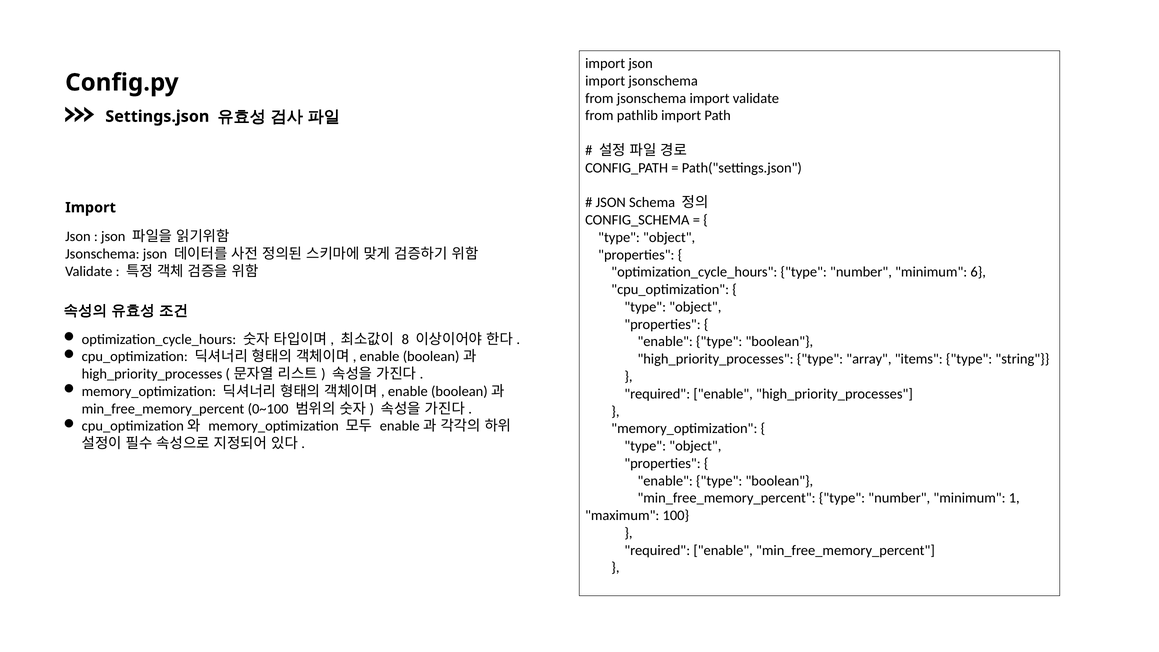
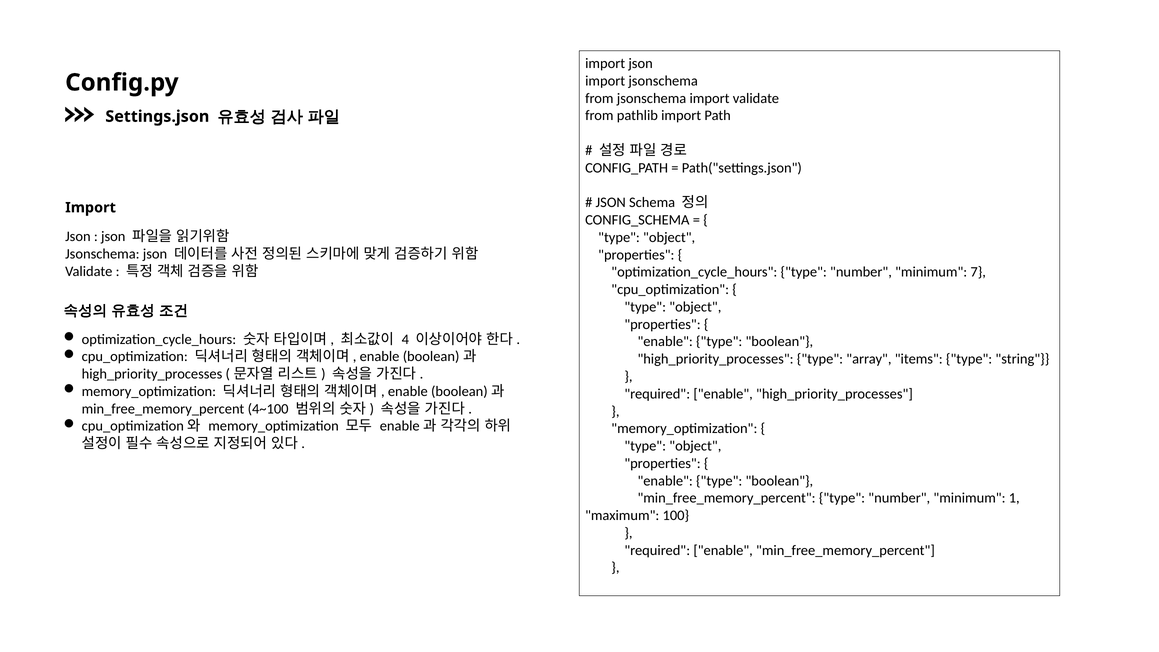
6: 6 -> 7 (978, 272)
8: 8 -> 4 (405, 339)
0~100: 0~100 -> 4~100 (268, 409)
